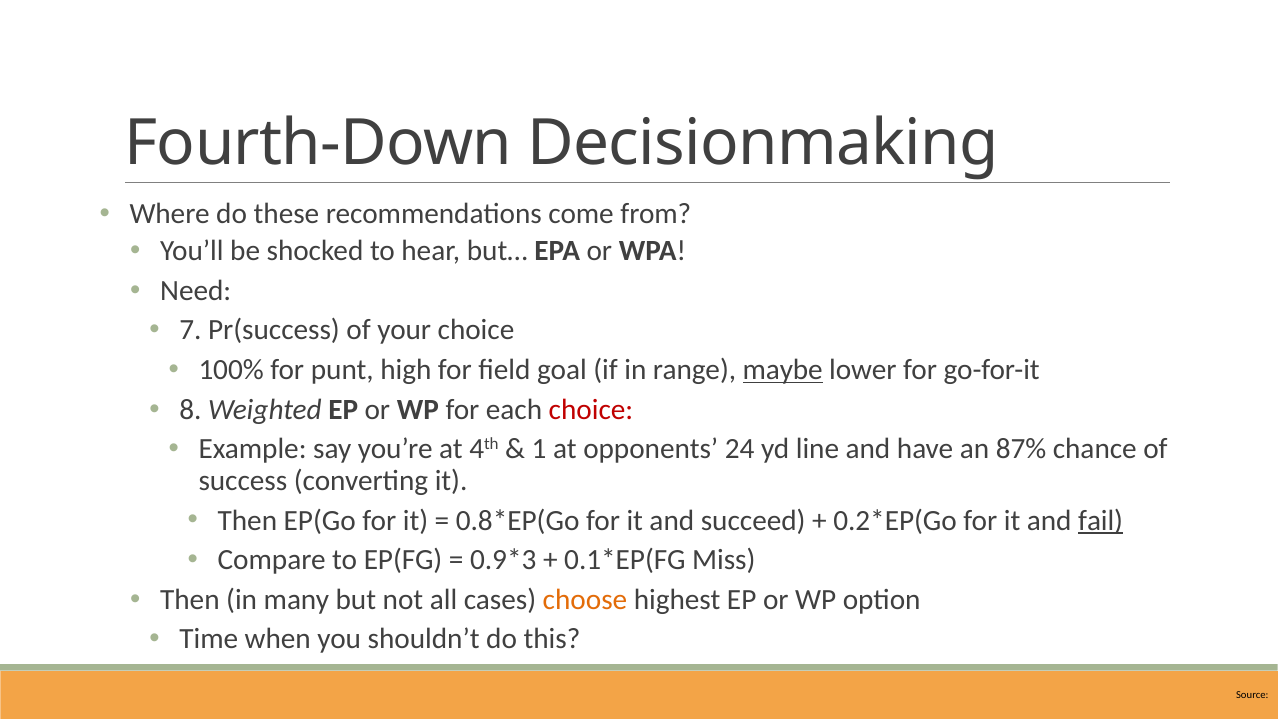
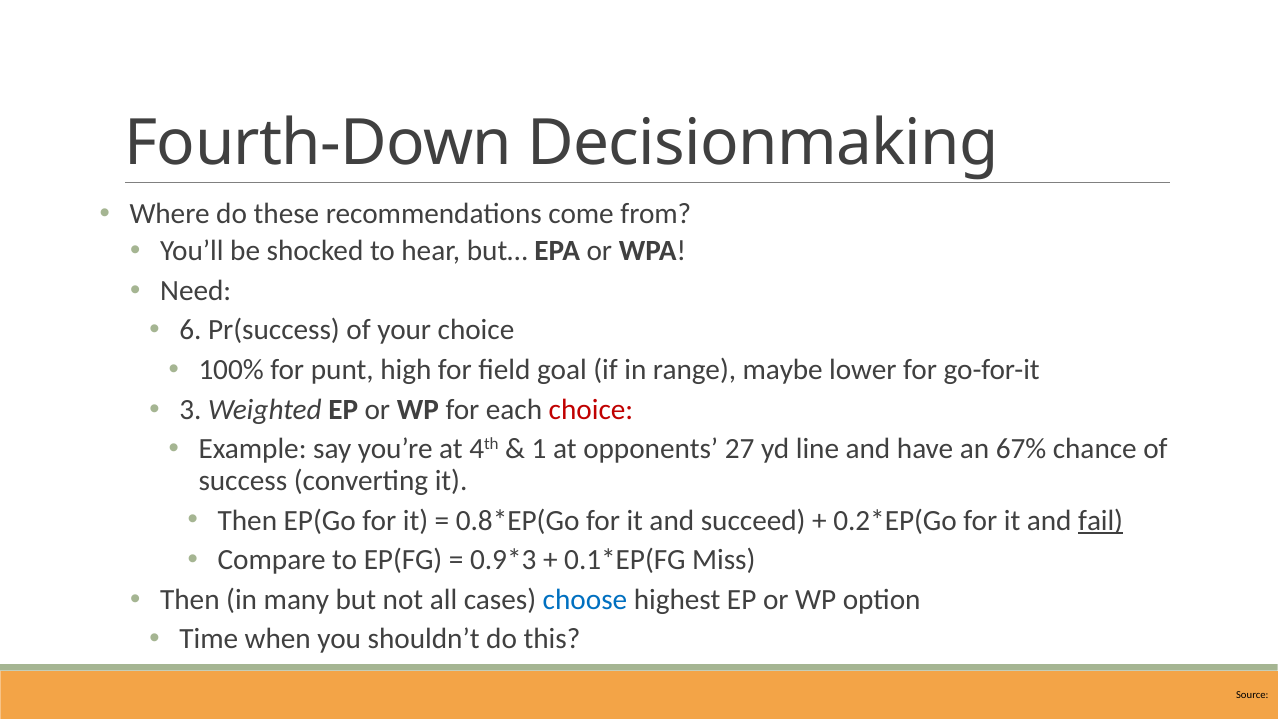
7: 7 -> 6 (190, 330)
maybe underline: present -> none (783, 370)
8: 8 -> 3 (190, 409)
24: 24 -> 27 (740, 449)
87%: 87% -> 67% (1021, 449)
choose colour: orange -> blue (585, 600)
